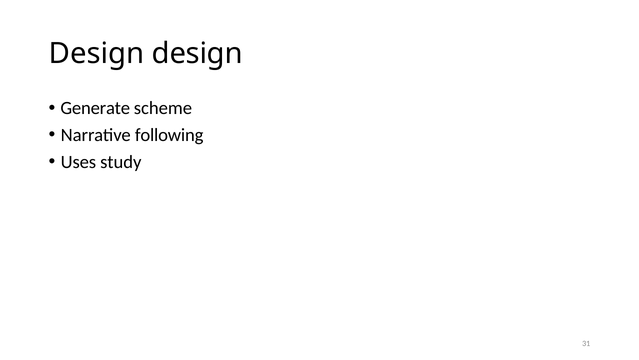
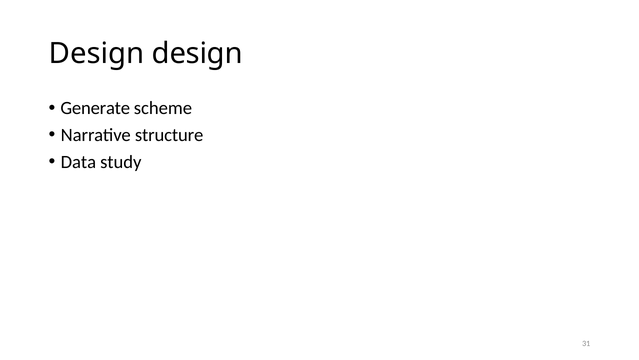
following: following -> structure (169, 135)
Uses: Uses -> Data (78, 162)
